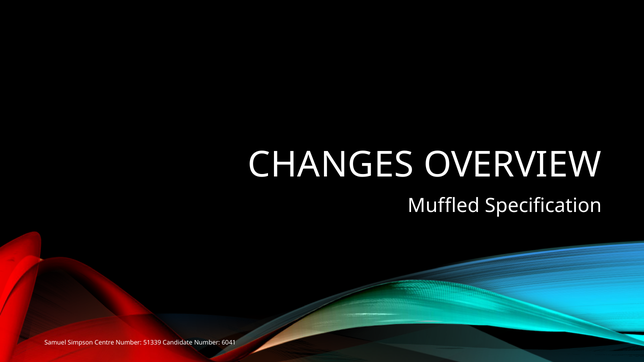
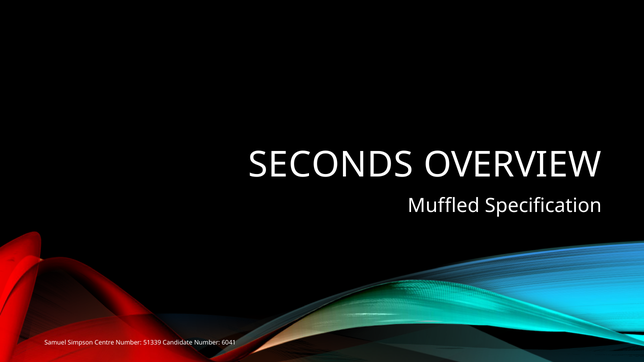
CHANGES: CHANGES -> SECONDS (331, 165)
